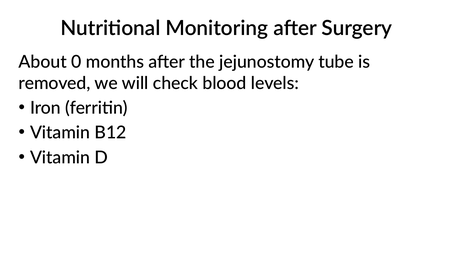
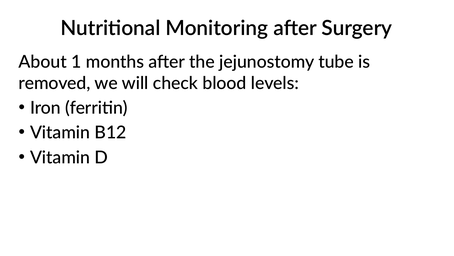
0: 0 -> 1 (76, 62)
